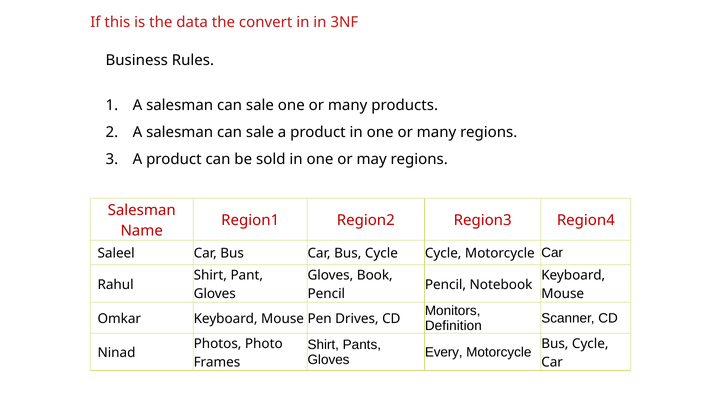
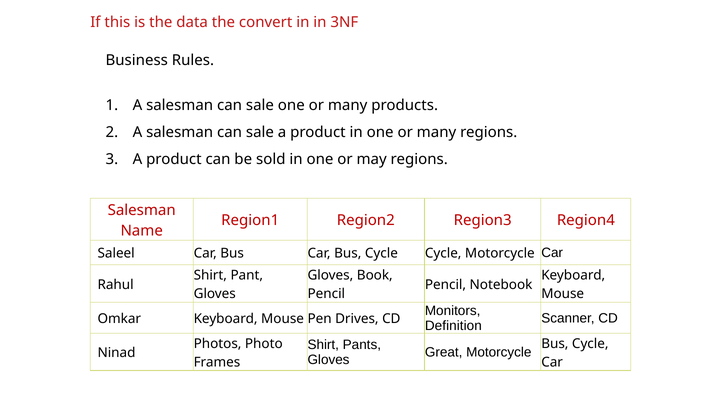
Every: Every -> Great (444, 352)
